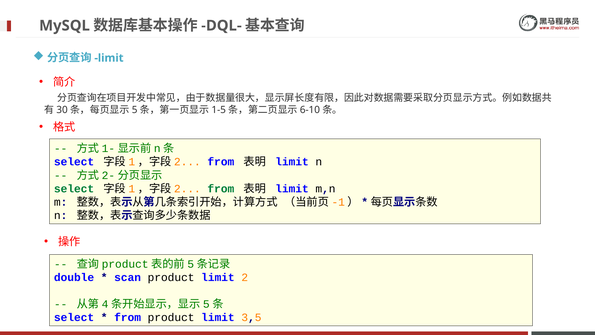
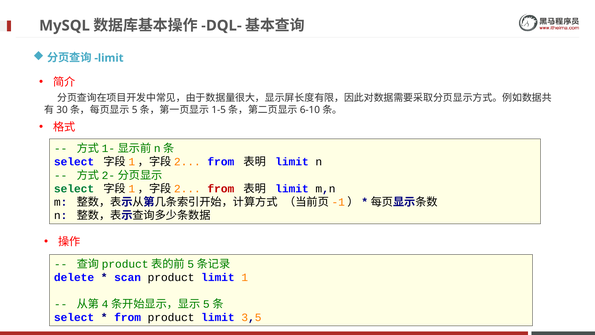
from colour: green -> red (221, 189)
double: double -> delete (74, 277)
2: 2 -> 1 (245, 277)
